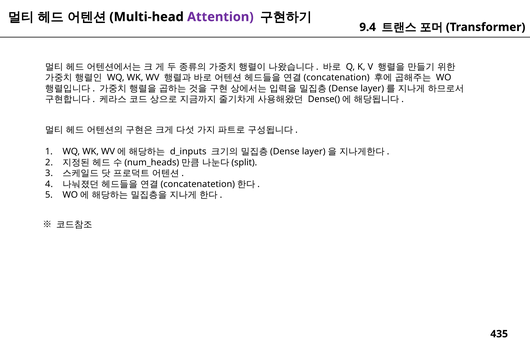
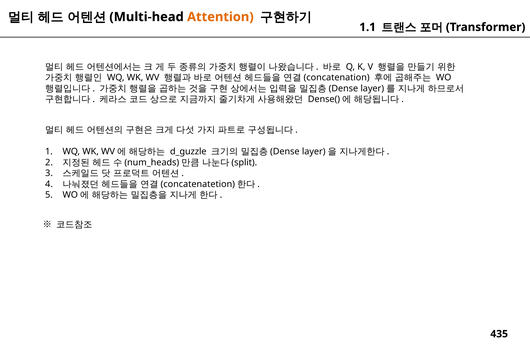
Attention colour: purple -> orange (220, 17)
9.4: 9.4 -> 1.1 (368, 27)
d_inputs: d_inputs -> d_guzzle (188, 152)
